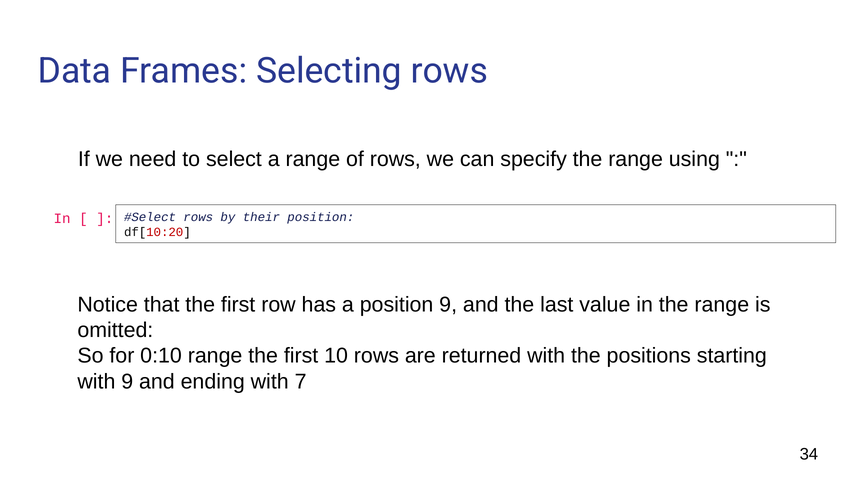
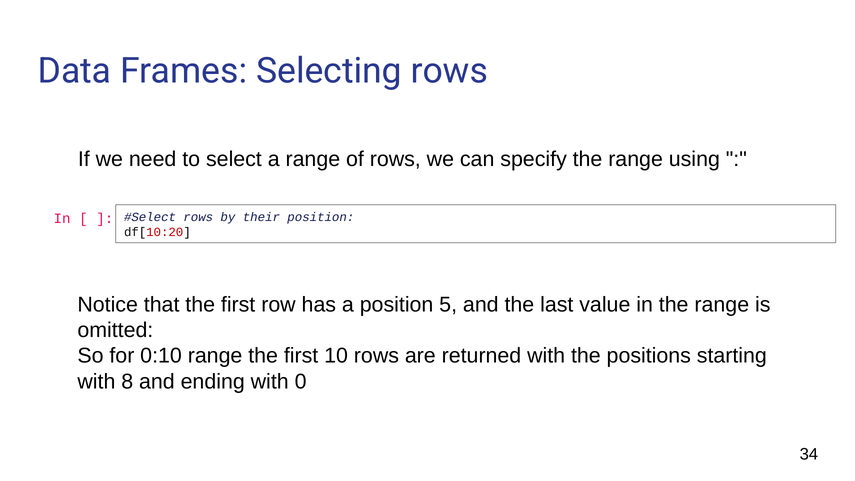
position 9: 9 -> 5 (448, 305)
with 9: 9 -> 8 (127, 382)
7: 7 -> 0 (301, 382)
